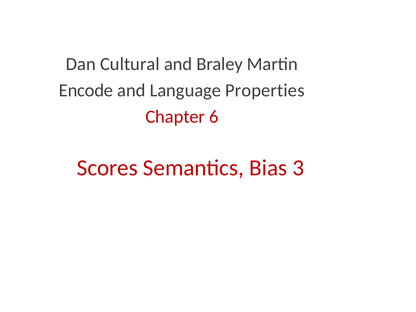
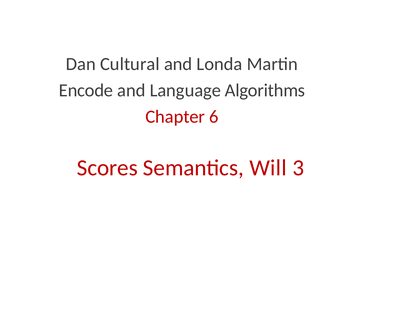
Braley: Braley -> Londa (220, 64)
Properties: Properties -> Algorithms (265, 90)
Bias: Bias -> Will (268, 168)
